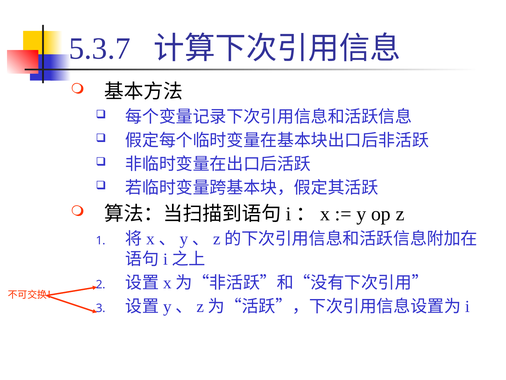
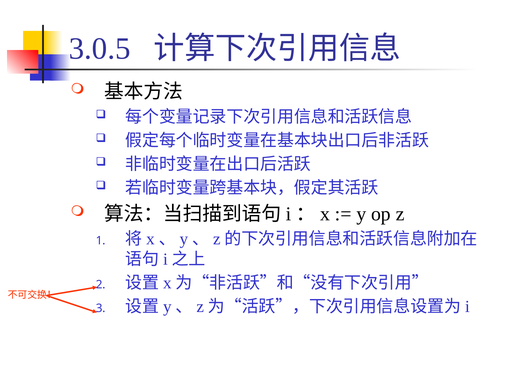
5.3.7: 5.3.7 -> 3.0.5 (100, 49)
